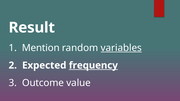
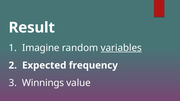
Mention: Mention -> Imagine (41, 48)
frequency underline: present -> none (93, 66)
Outcome: Outcome -> Winnings (43, 83)
